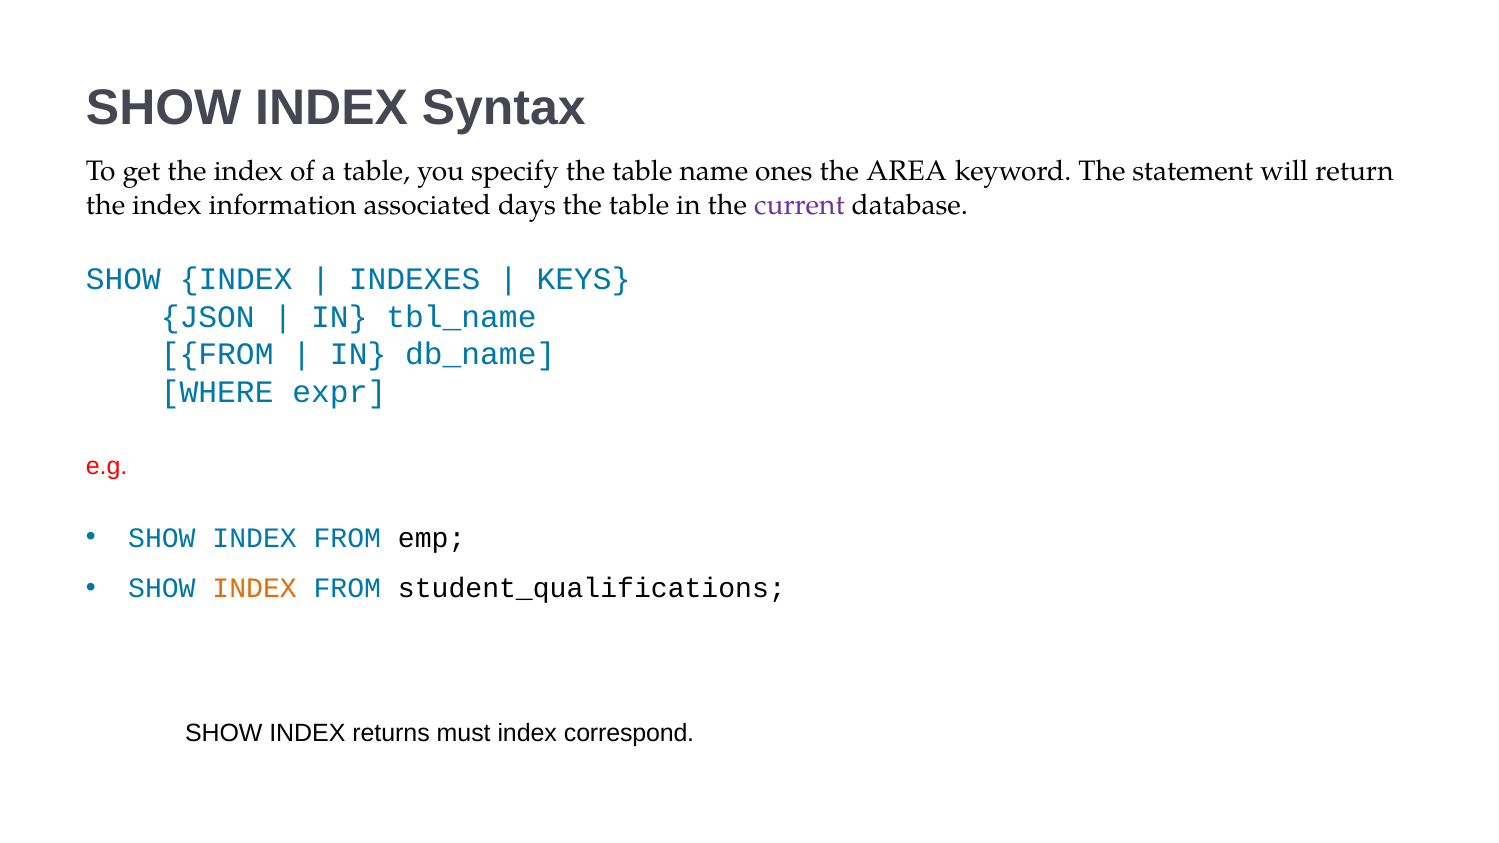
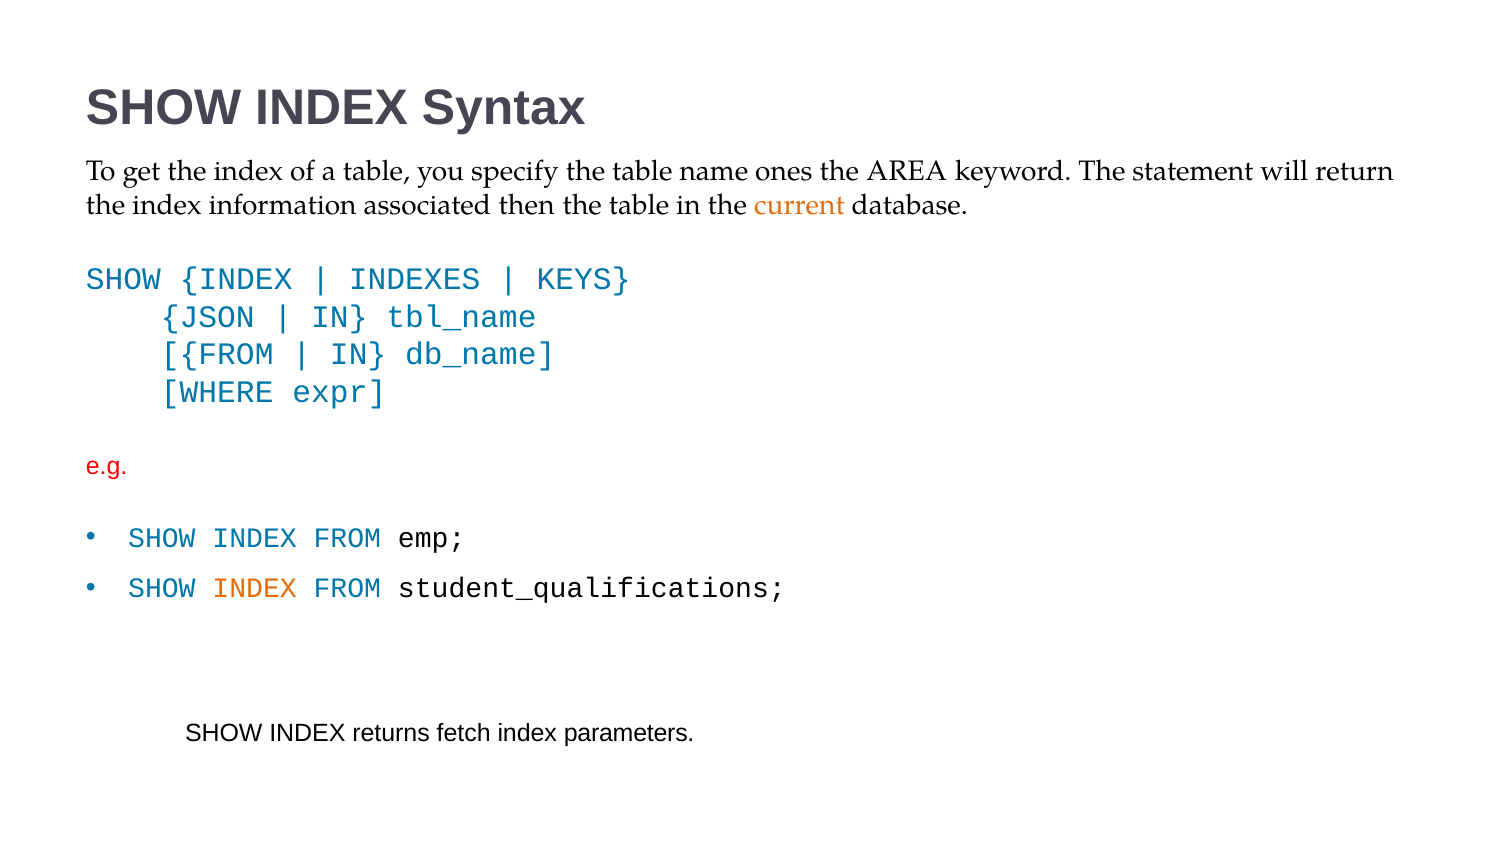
days: days -> then (527, 205)
current colour: purple -> orange (799, 205)
must: must -> fetch (464, 733)
correspond: correspond -> parameters (629, 733)
